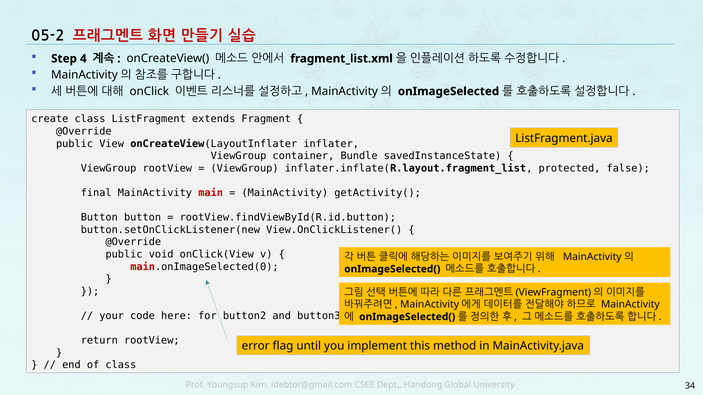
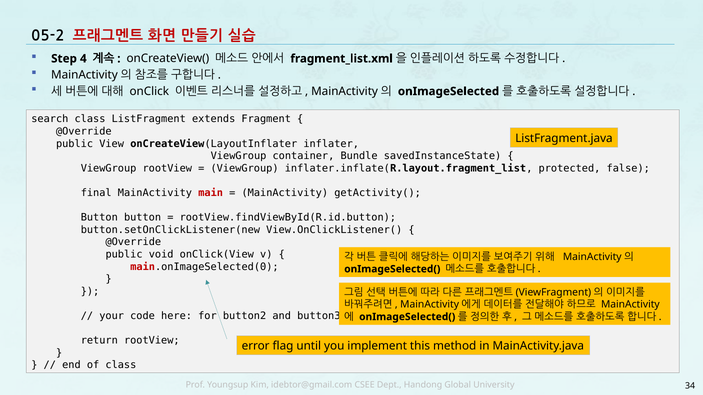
create: create -> search (50, 119)
